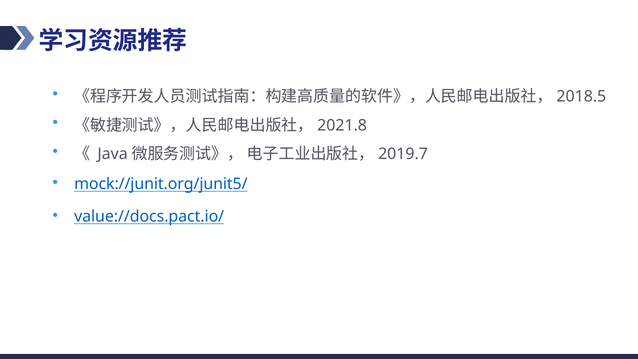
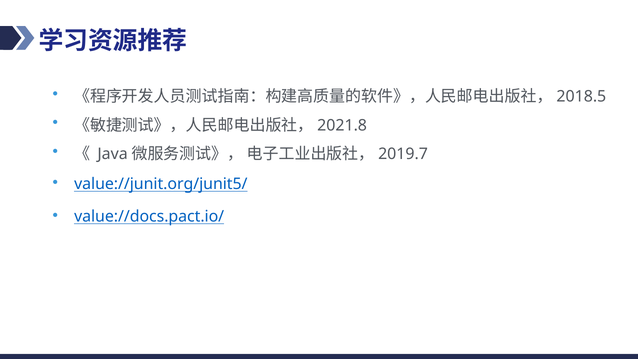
mock://junit.org/junit5/: mock://junit.org/junit5/ -> value://junit.org/junit5/ (161, 184)
